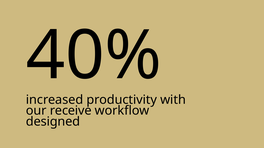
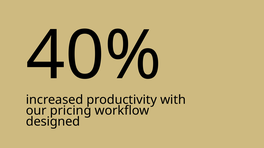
receive: receive -> pricing (71, 111)
